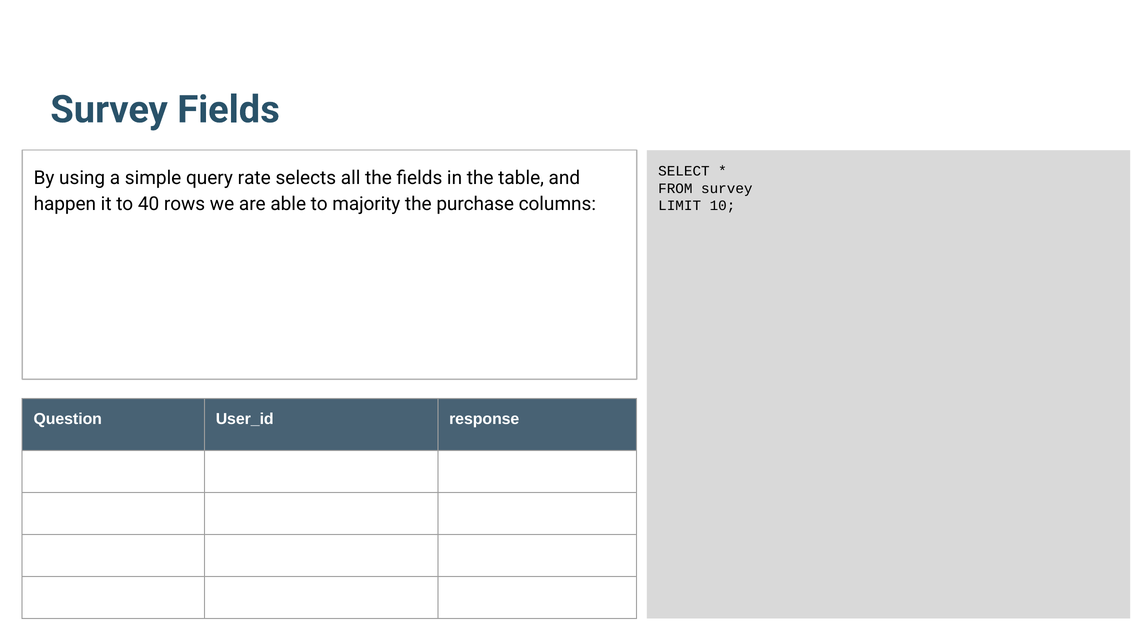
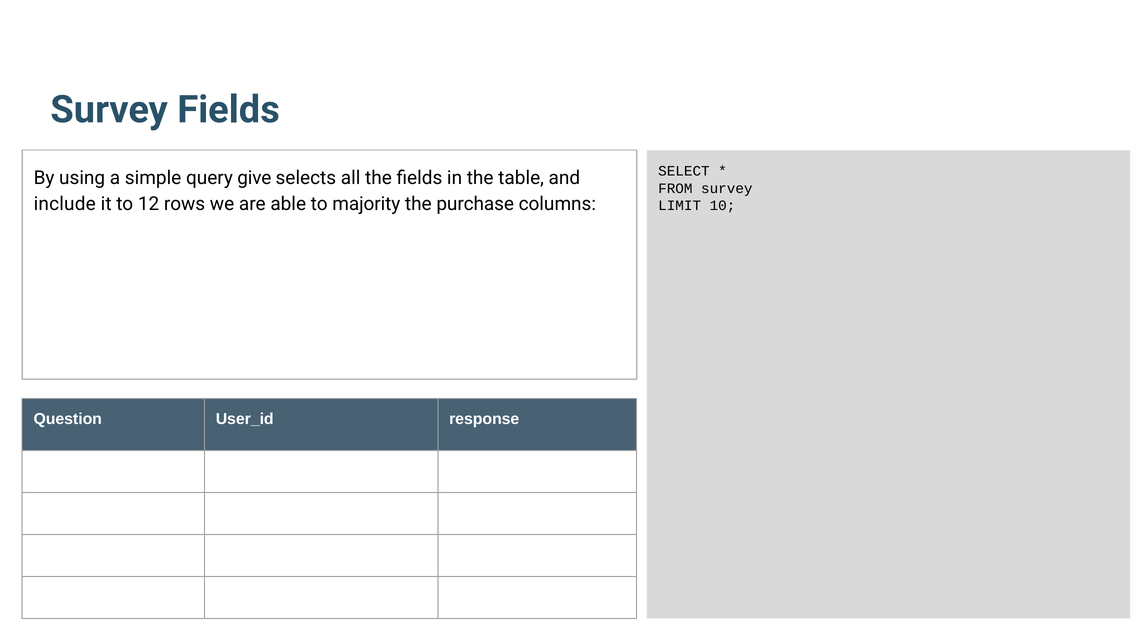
rate: rate -> give (254, 178)
happen: happen -> include (65, 204)
40: 40 -> 12 (149, 204)
